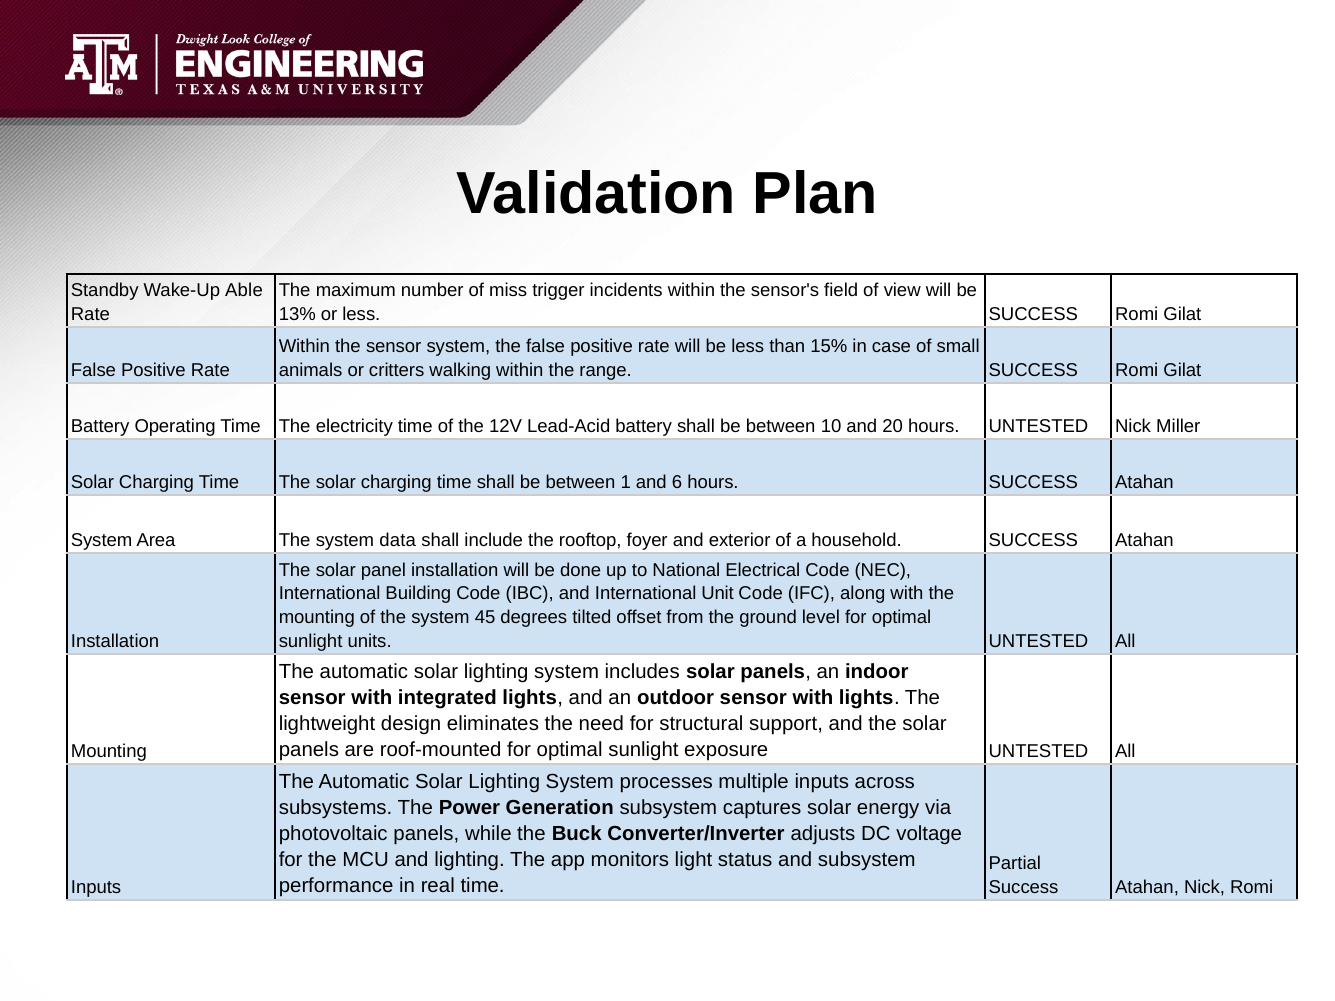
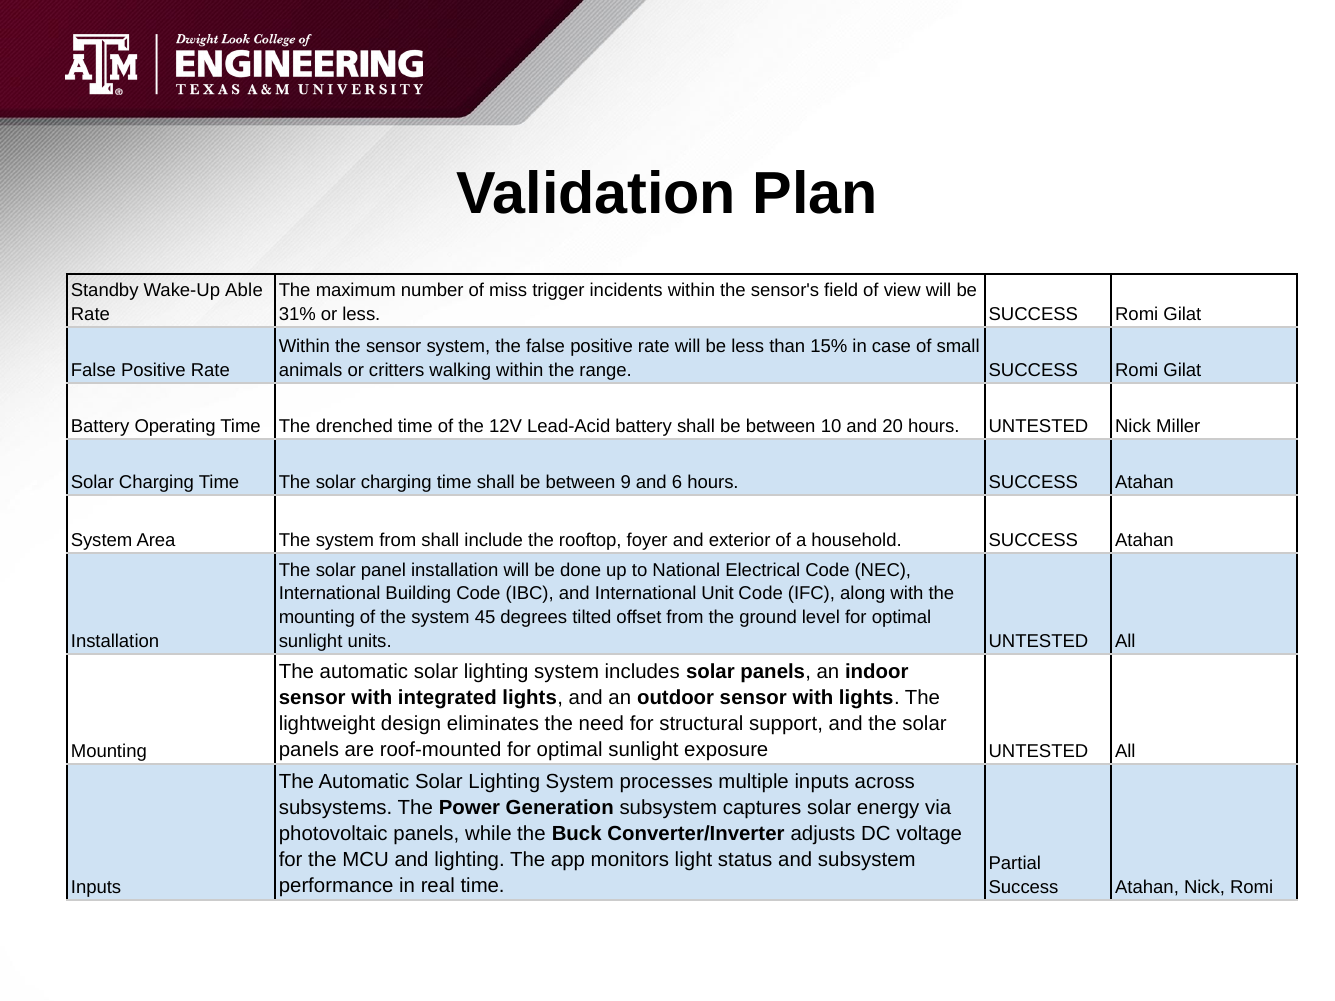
13%: 13% -> 31% (297, 314)
electricity: electricity -> drenched (354, 426)
1: 1 -> 9 (626, 483)
system data: data -> from (398, 541)
